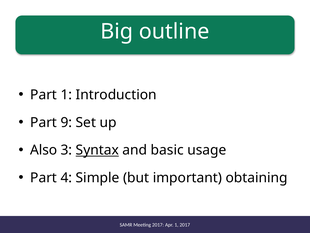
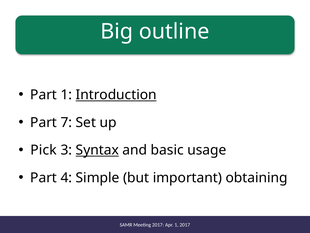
Introduction underline: none -> present (116, 95)
9: 9 -> 7 (66, 122)
Also: Also -> Pick (44, 150)
